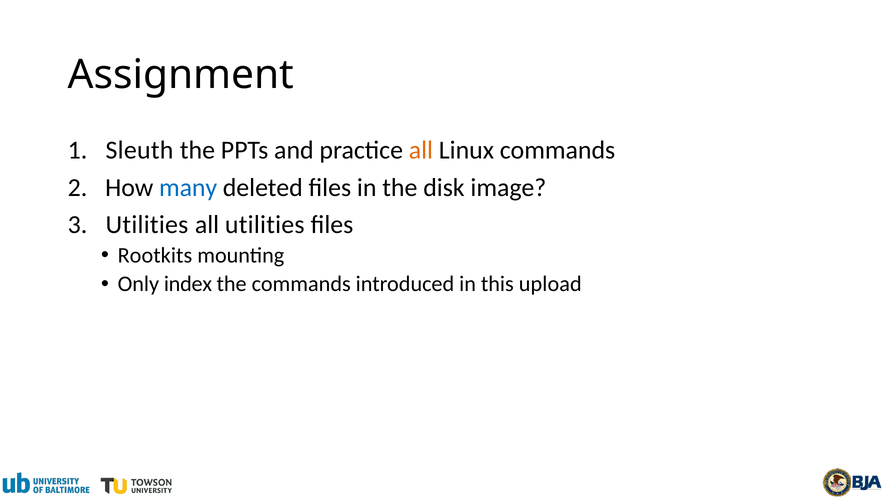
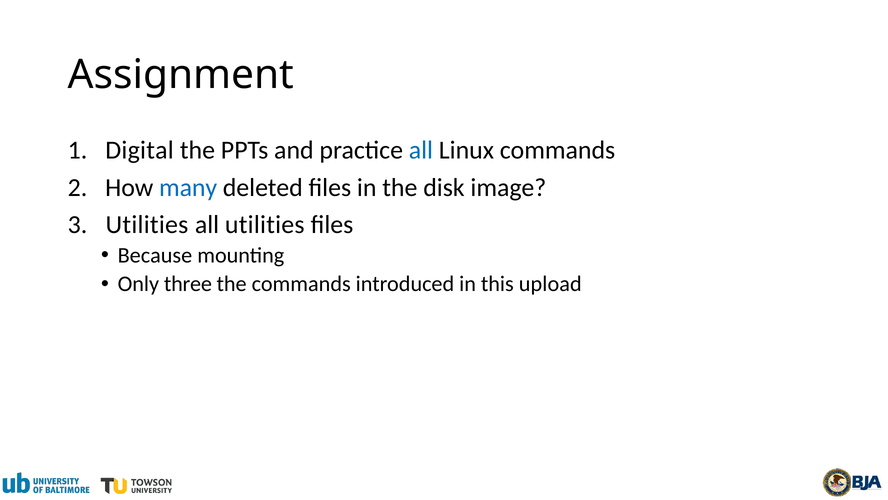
Sleuth: Sleuth -> Digital (140, 150)
all colour: orange -> blue (421, 150)
Rootkits: Rootkits -> Because (155, 255)
index: index -> three (188, 284)
